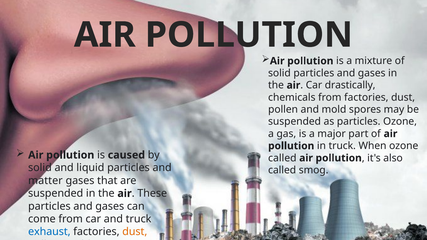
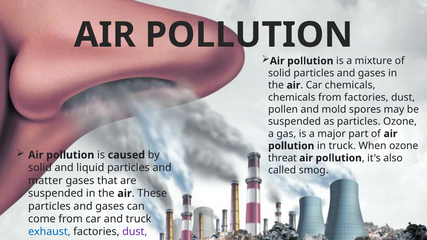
Car drastically: drastically -> chemicals (350, 85)
called: called -> threat (282, 158)
dust colour: orange -> purple (135, 232)
